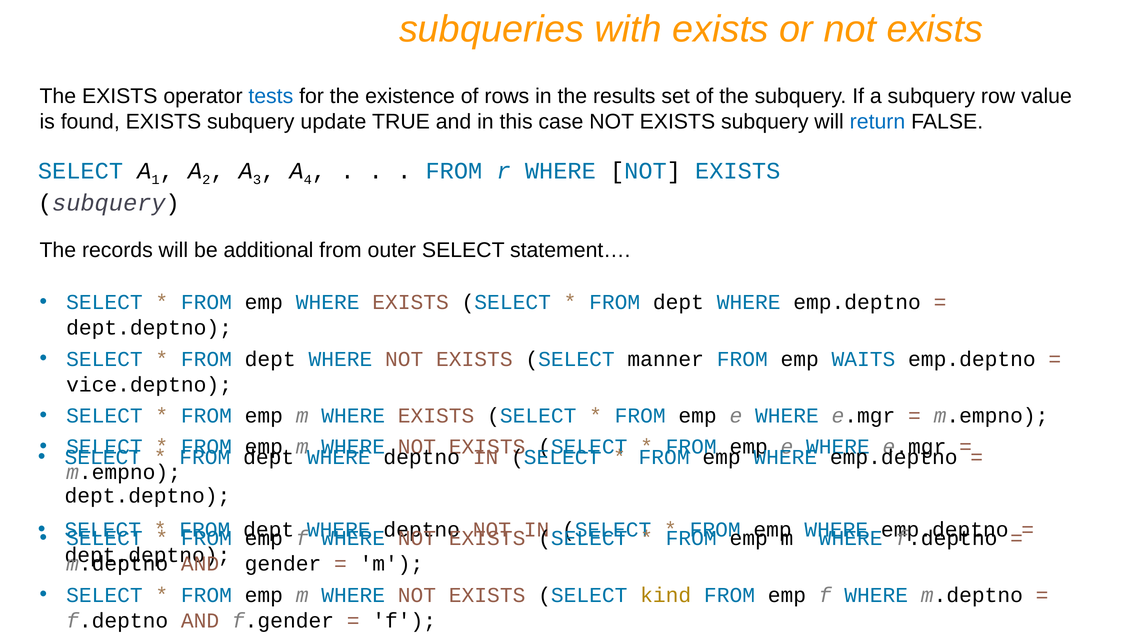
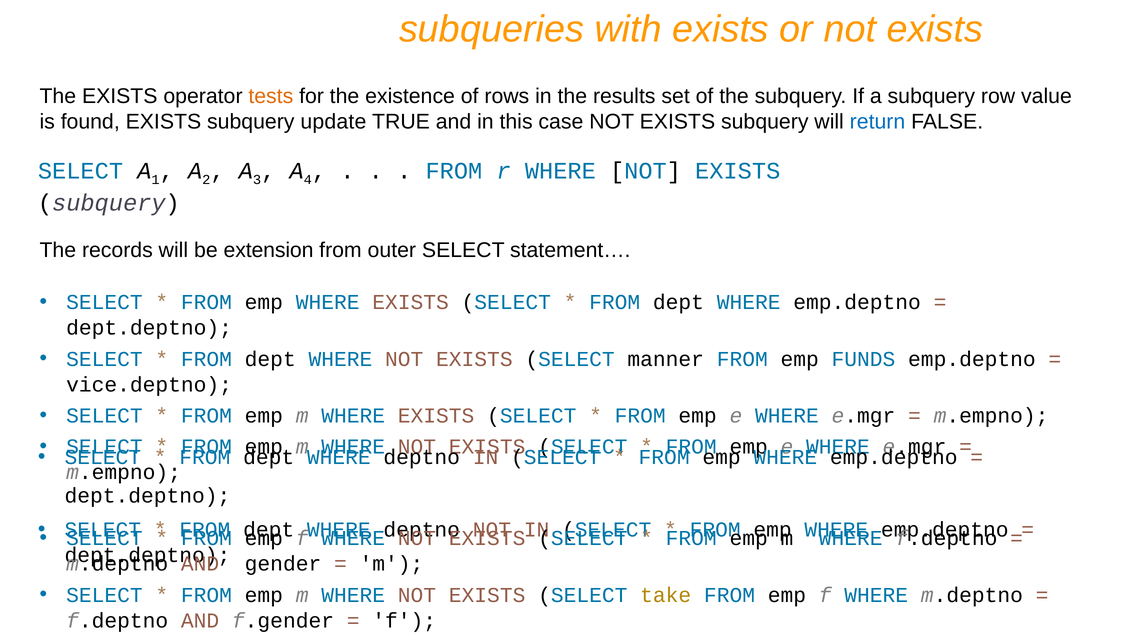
tests colour: blue -> orange (271, 96)
additional: additional -> extension (269, 250)
WAITS: WAITS -> FUNDS (863, 359)
kind: kind -> take (666, 595)
